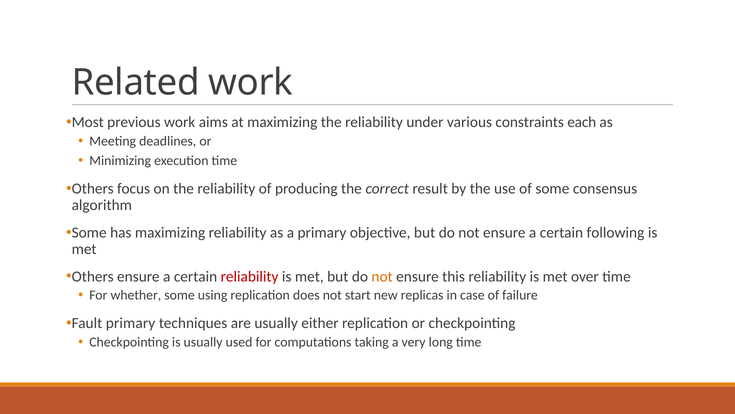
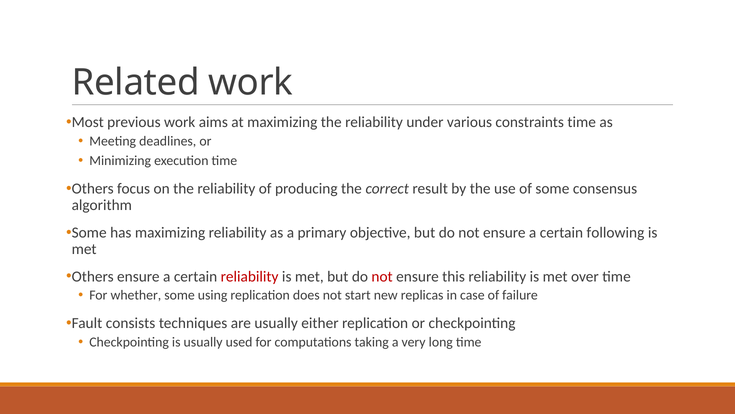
constraints each: each -> time (582, 122)
not colour: orange -> red (382, 276)
Fault primary: primary -> consists (131, 323)
